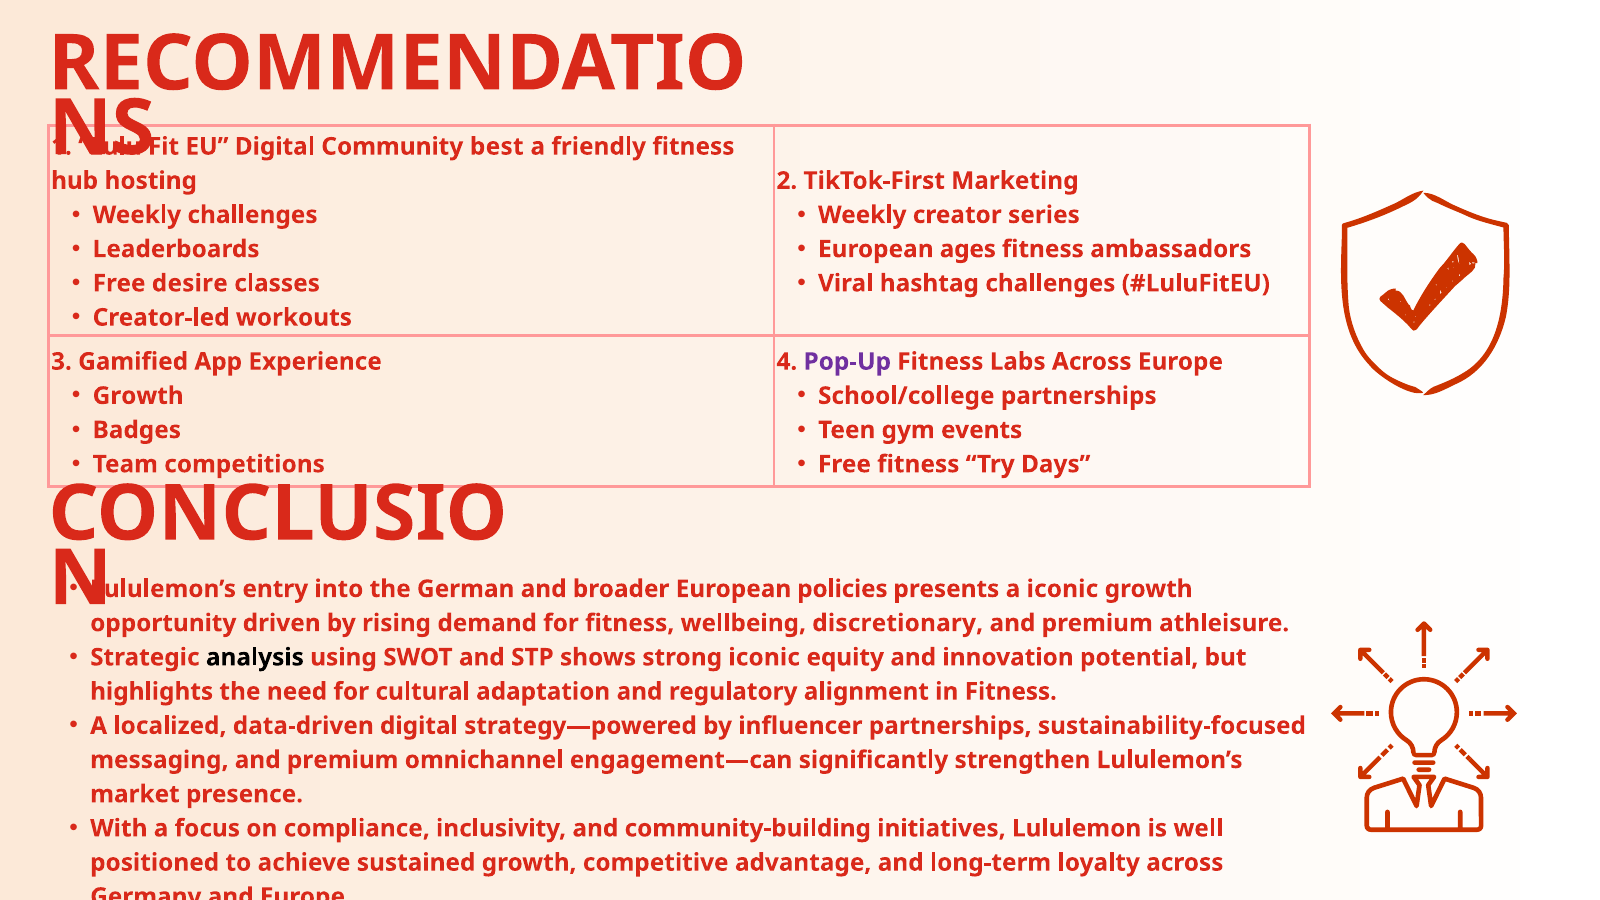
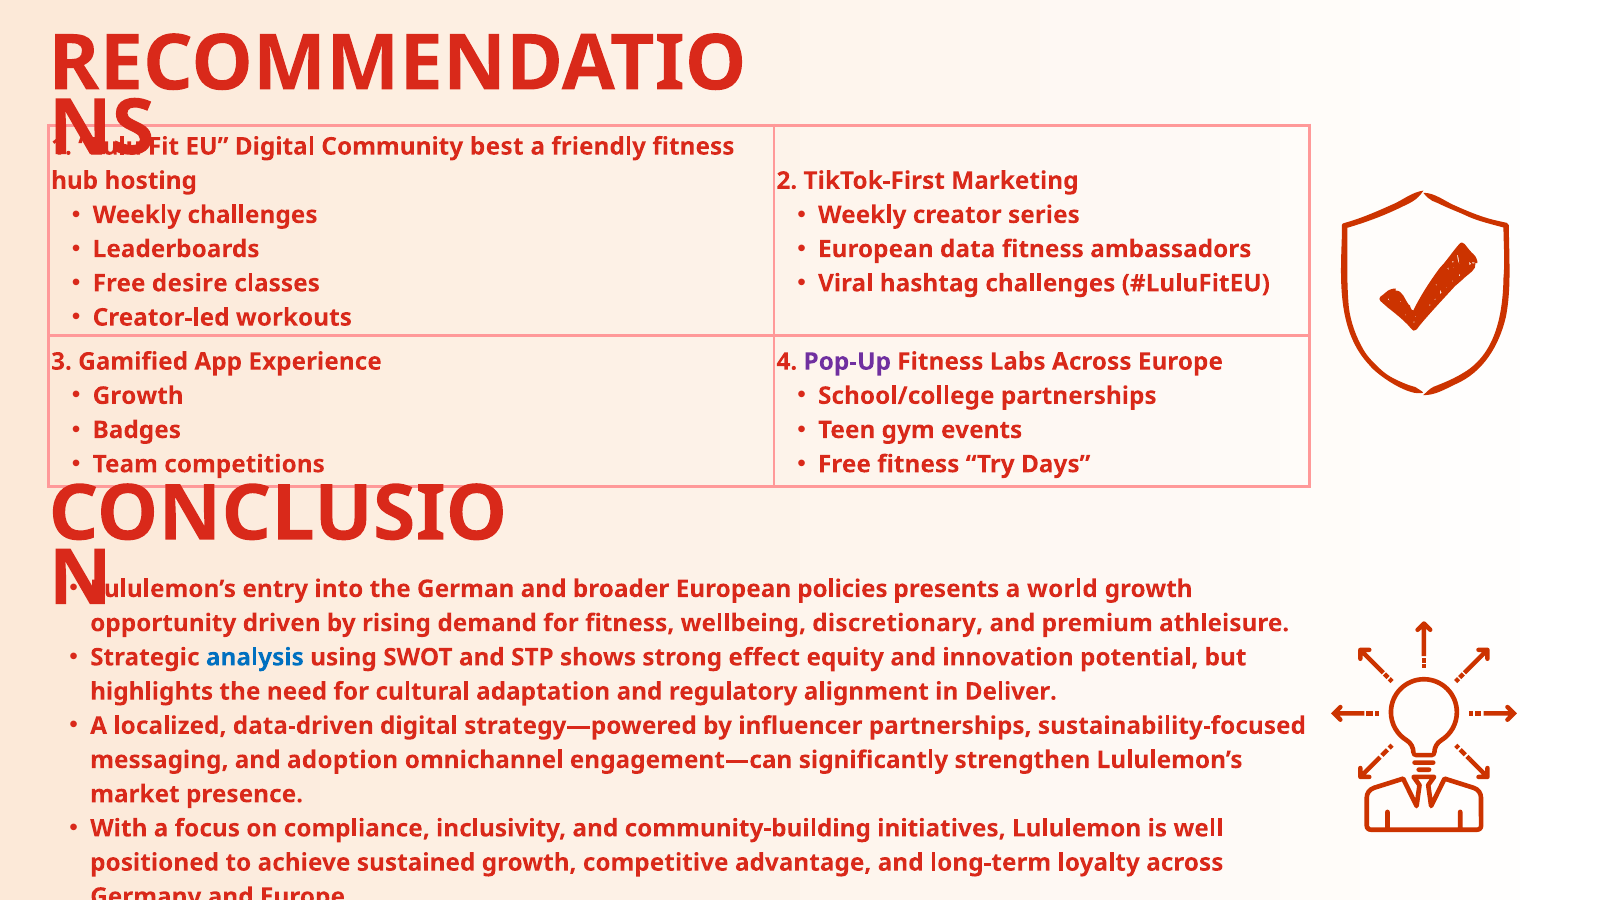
ages: ages -> data (968, 249)
a iconic: iconic -> world (1062, 589)
analysis colour: black -> blue (255, 657)
strong iconic: iconic -> effect (764, 657)
in Fitness: Fitness -> Deliver (1011, 692)
messaging and premium: premium -> adoption (343, 760)
